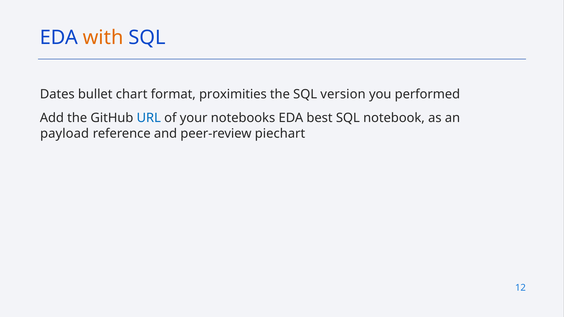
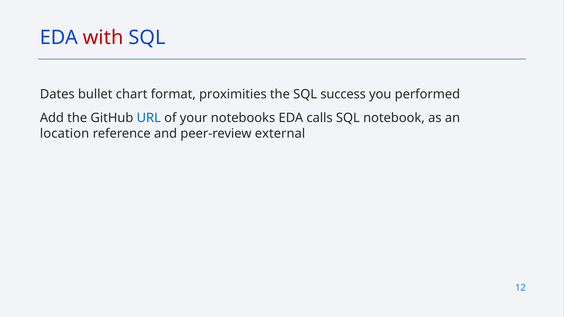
with colour: orange -> red (103, 38)
version: version -> success (343, 94)
best: best -> calls (320, 118)
payload: payload -> location (65, 134)
piechart: piechart -> external (280, 134)
